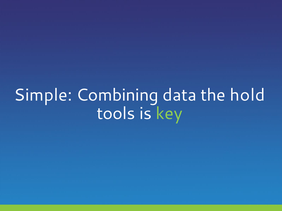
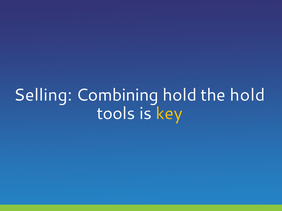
Simple: Simple -> Selling (43, 95)
Combining data: data -> hold (180, 95)
key colour: light green -> yellow (169, 114)
